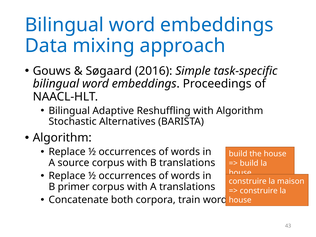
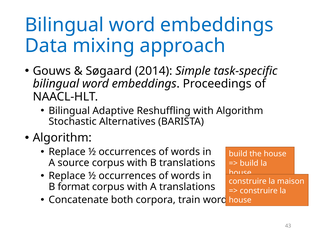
2016: 2016 -> 2014 (154, 71)
primer: primer -> format (74, 187)
